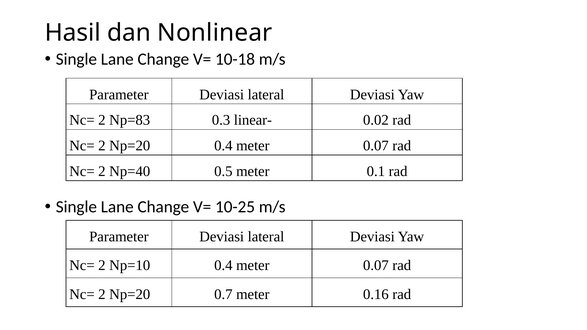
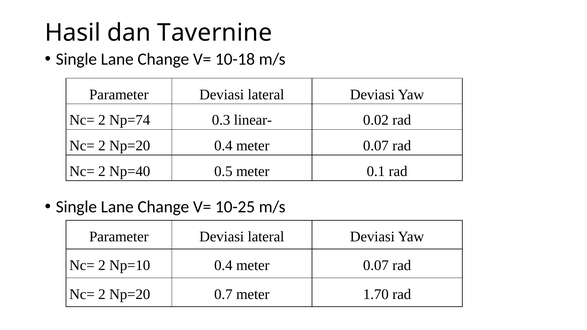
Nonlinear: Nonlinear -> Tavernine (215, 33)
Np=83: Np=83 -> Np=74 (130, 120)
0.16: 0.16 -> 1.70 (376, 294)
